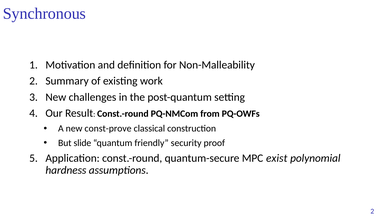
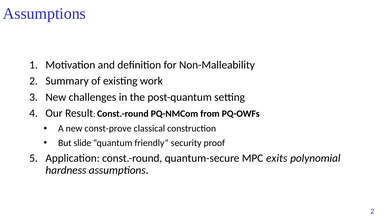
Synchronous: Synchronous -> Assumptions (44, 13)
exist: exist -> exits (277, 158)
